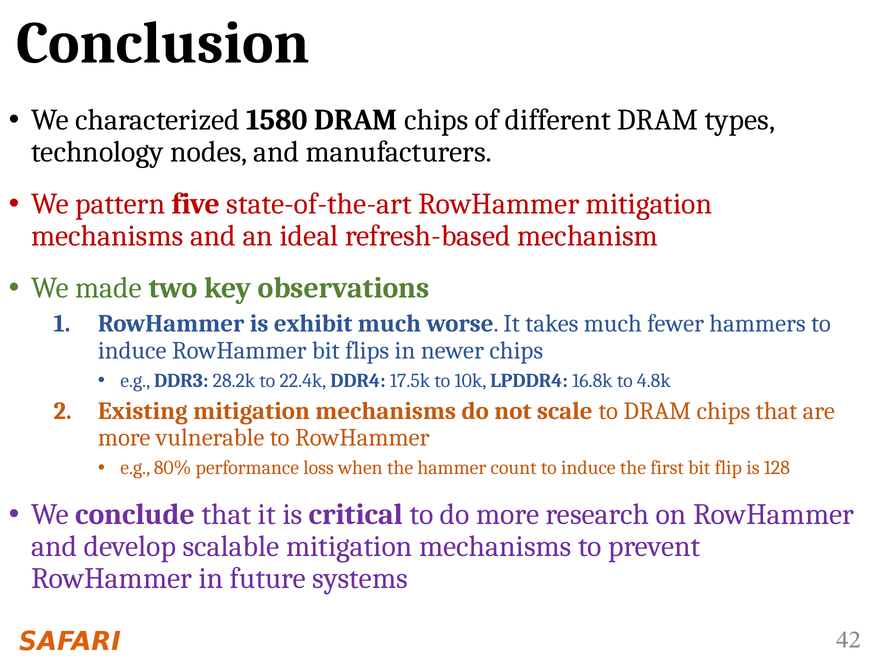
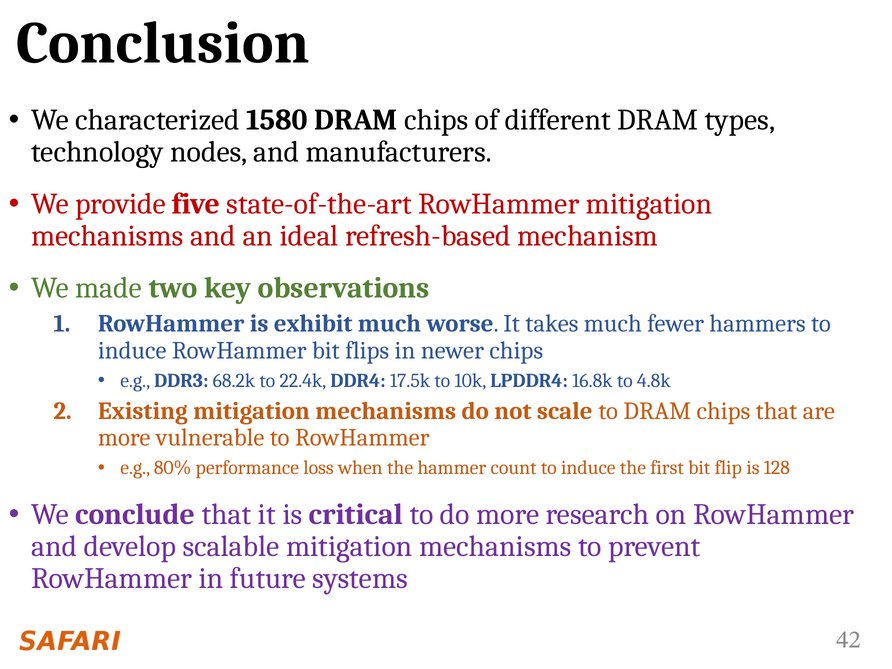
pattern: pattern -> provide (120, 204)
28.2k: 28.2k -> 68.2k (234, 381)
